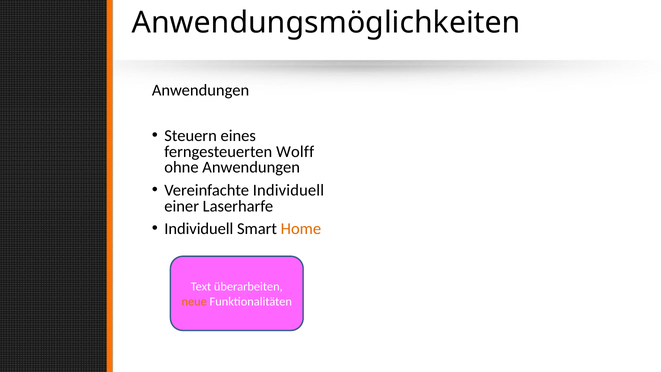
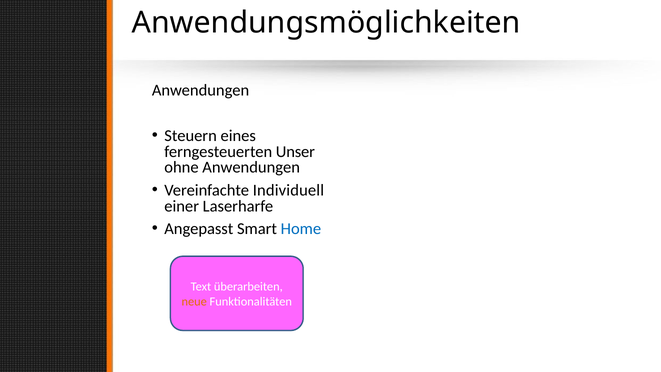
Wolff: Wolff -> Unser (295, 152)
Individuell: Individuell -> Angepasst (199, 229)
Home colour: orange -> blue (301, 229)
